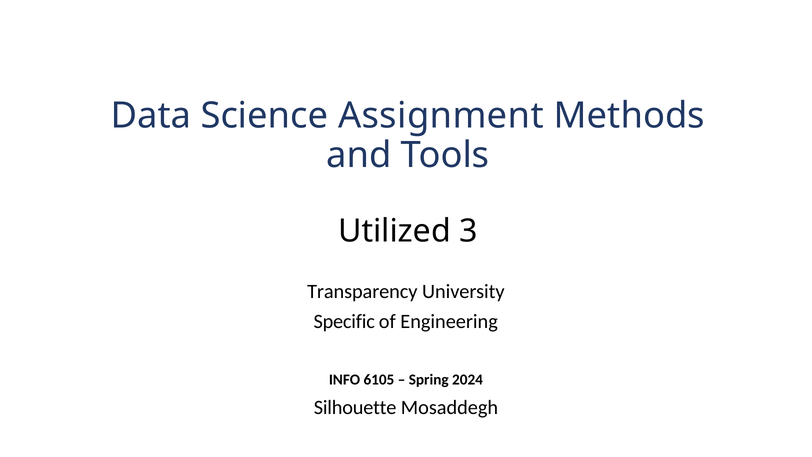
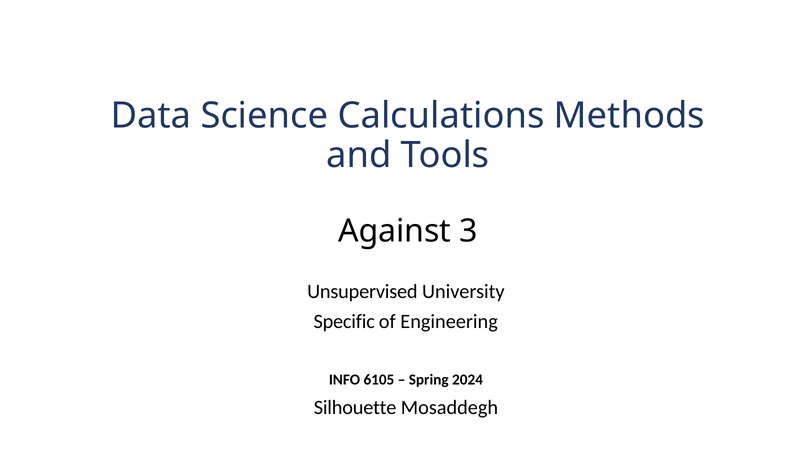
Assignment: Assignment -> Calculations (441, 116)
Utilized: Utilized -> Against (395, 231)
Transparency: Transparency -> Unsupervised (362, 291)
